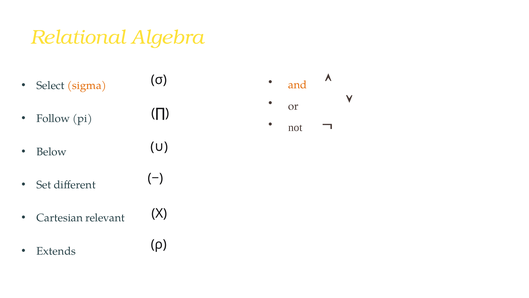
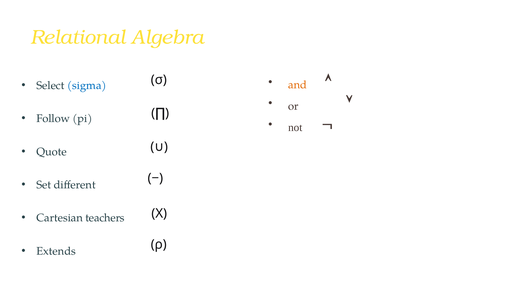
sigma colour: orange -> blue (87, 85)
Below: Below -> Quote (52, 151)
relevant: relevant -> teachers (105, 218)
